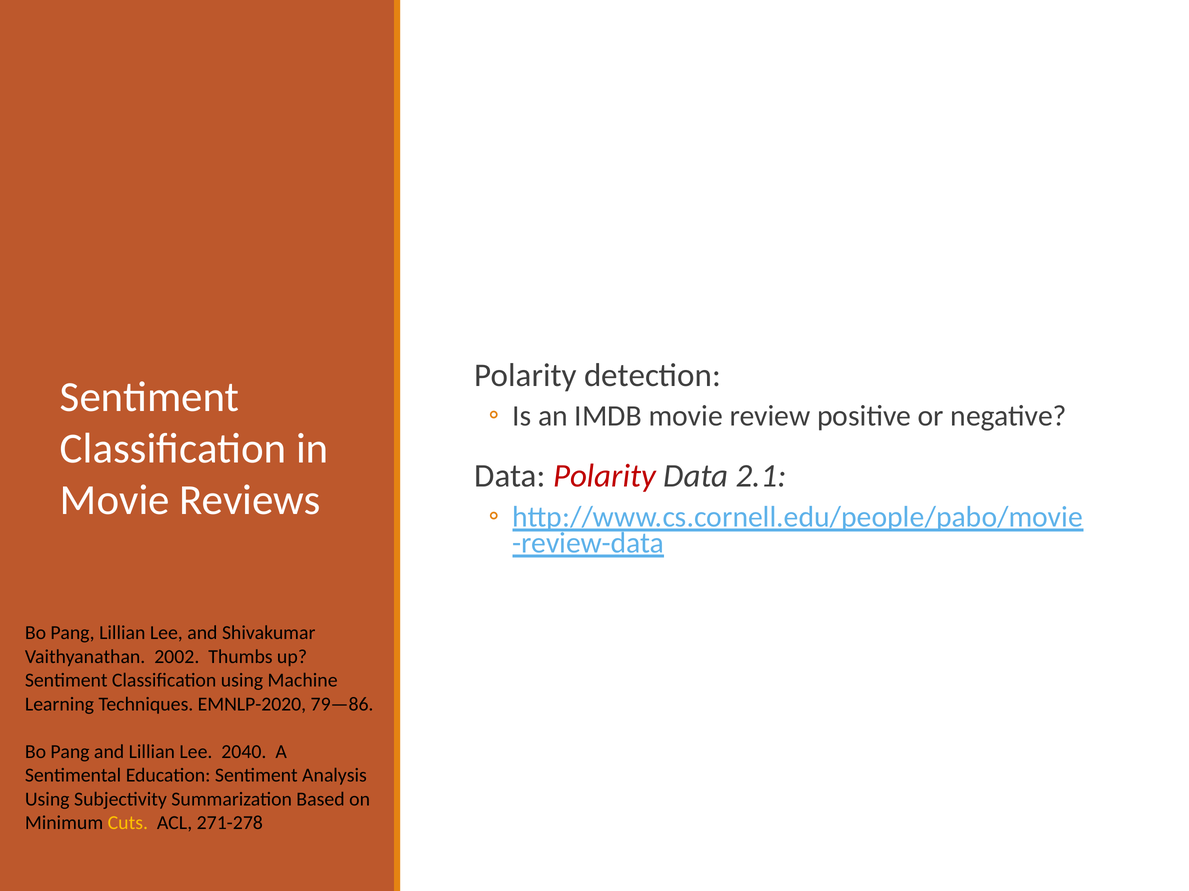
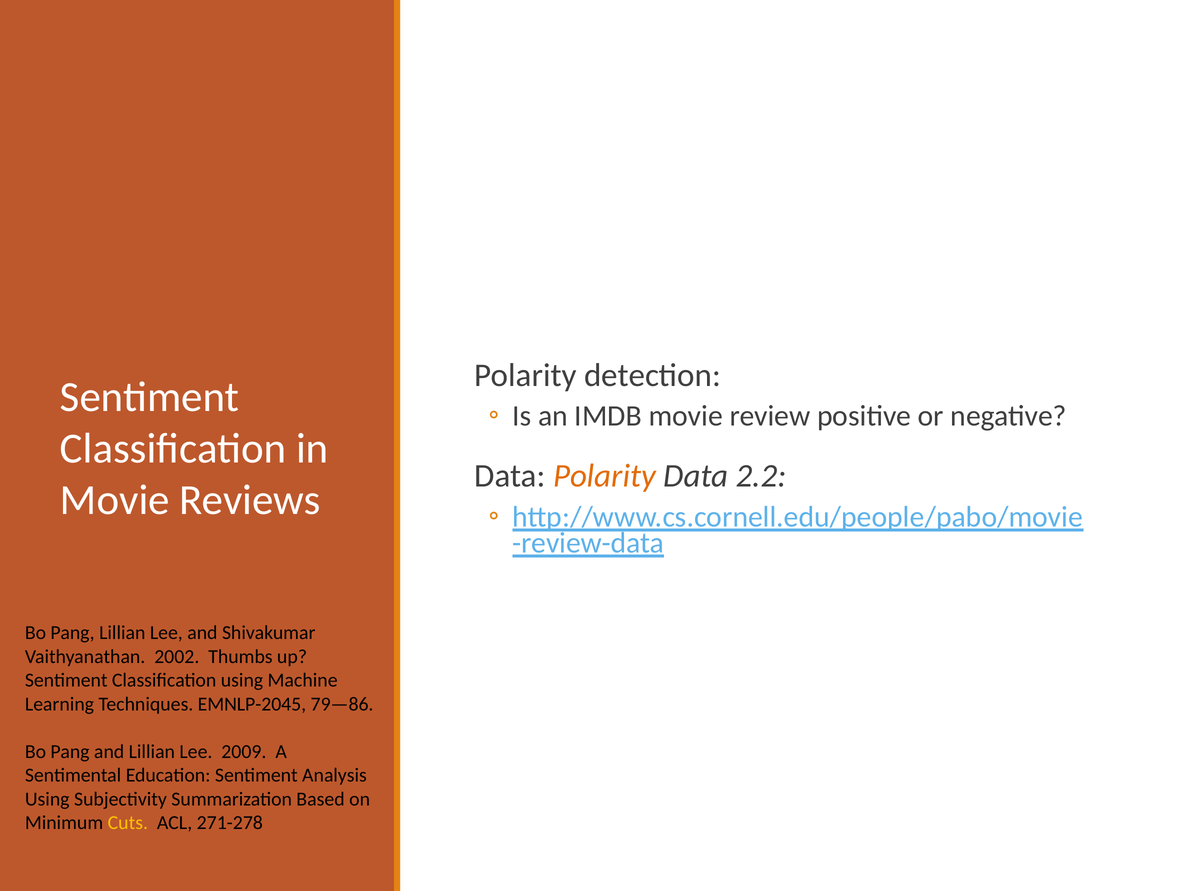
Polarity colour: red -> orange (604, 476)
2.1: 2.1 -> 2.2 (761, 476)
EMNLP-2020: EMNLP-2020 -> EMNLP-2045 (252, 705)
2040: 2040 -> 2009 (244, 752)
